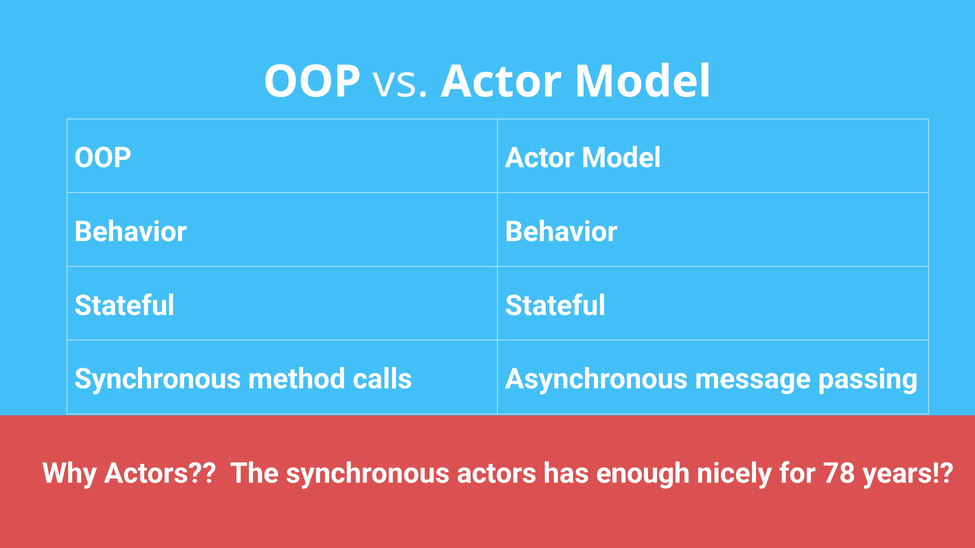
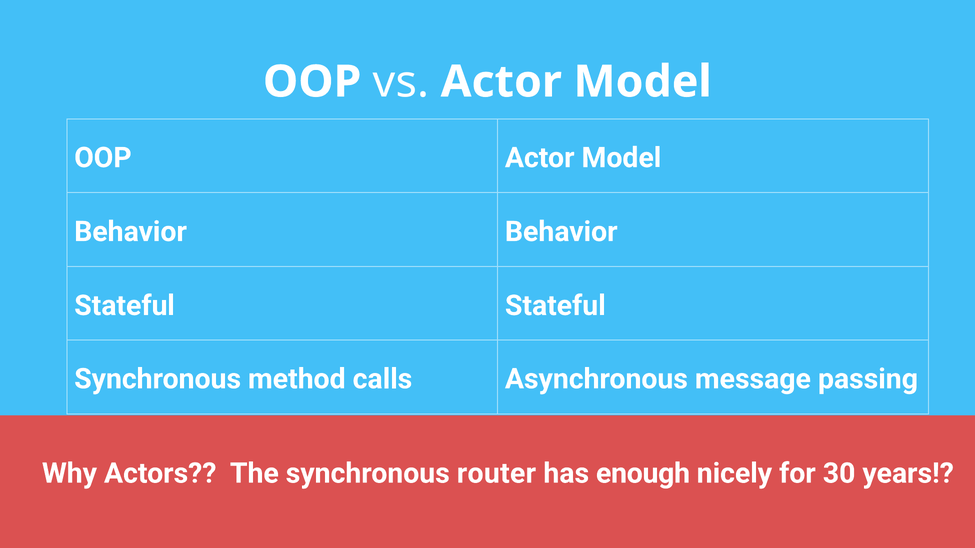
synchronous actors: actors -> router (496, 474)
78: 78 -> 30 (839, 474)
